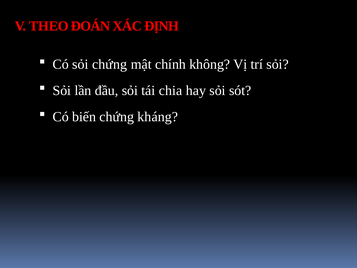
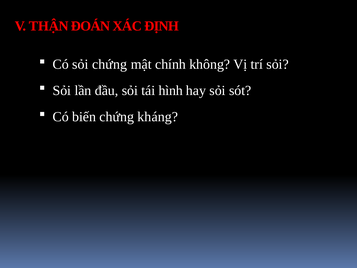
THEO: THEO -> THẬN (49, 26)
chia: chia -> hình (171, 90)
